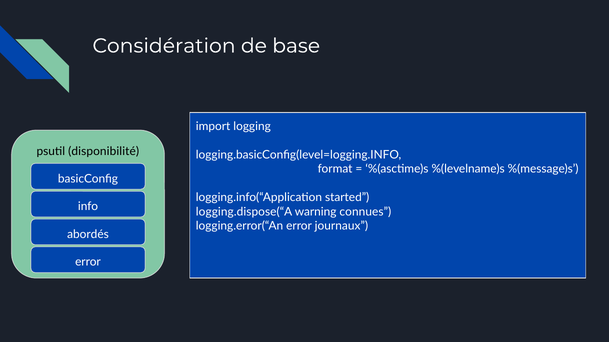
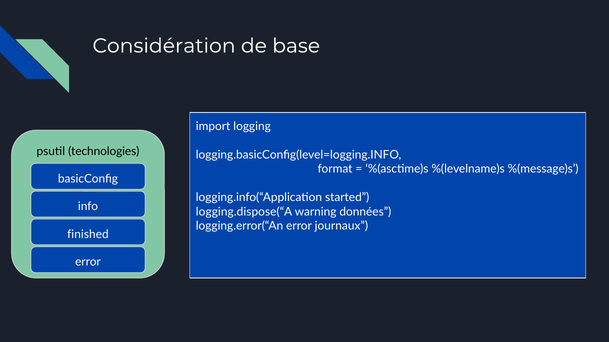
disponibilité: disponibilité -> technologies (104, 152)
connues: connues -> données (365, 212)
abordés: abordés -> finished (88, 235)
